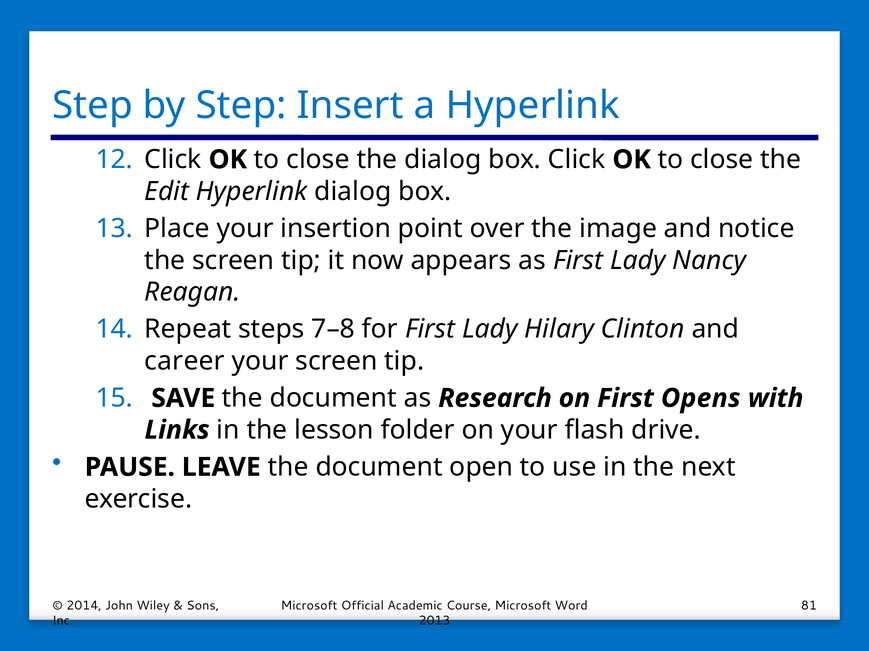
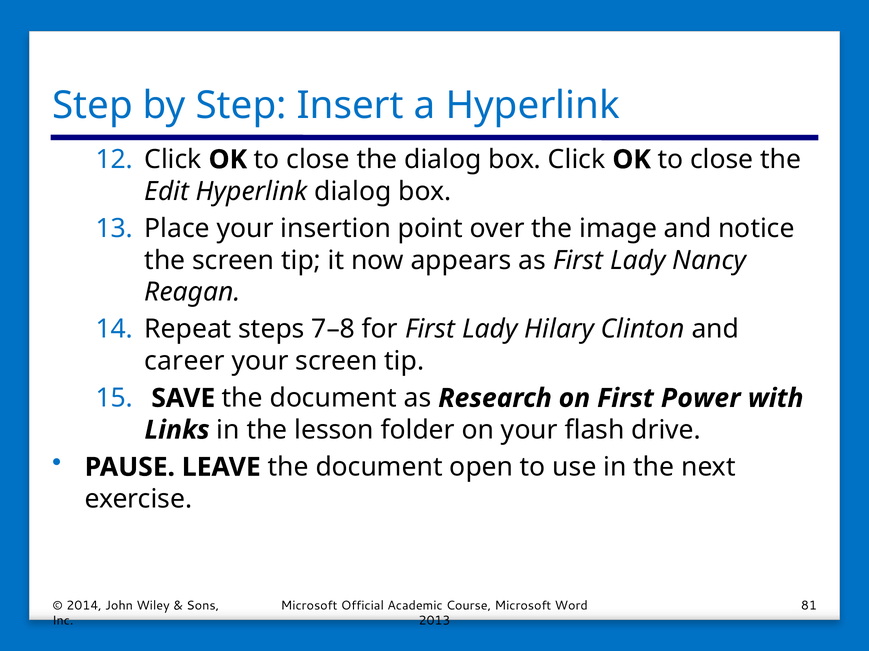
Opens: Opens -> Power (701, 399)
